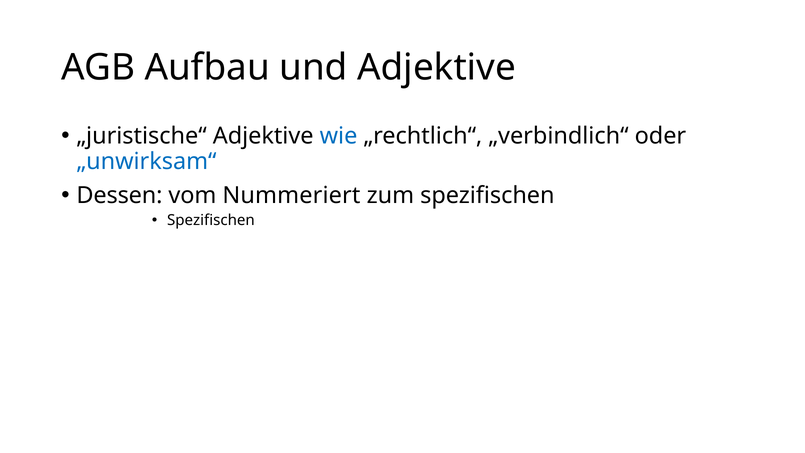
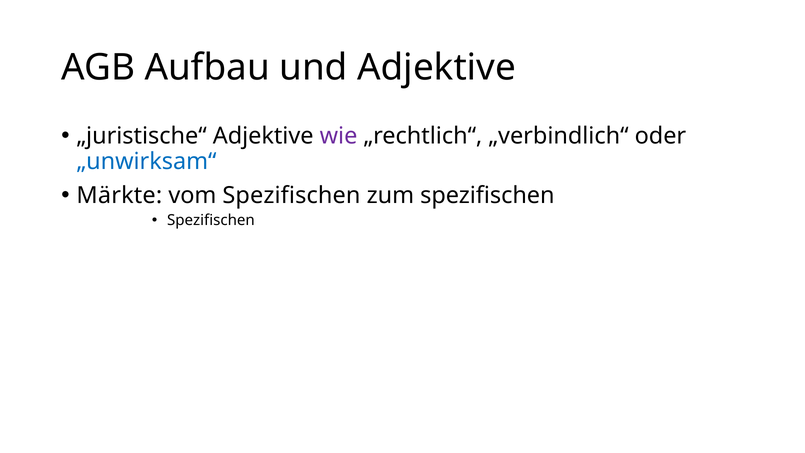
wie colour: blue -> purple (339, 136)
Dessen: Dessen -> Märkte (119, 195)
vom Nummeriert: Nummeriert -> Spezifischen (291, 195)
